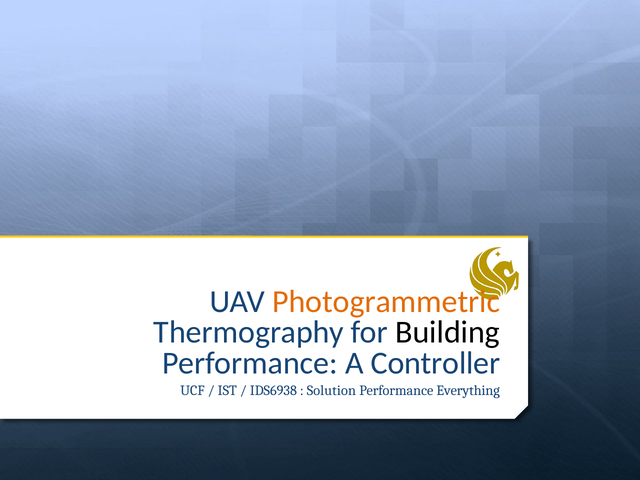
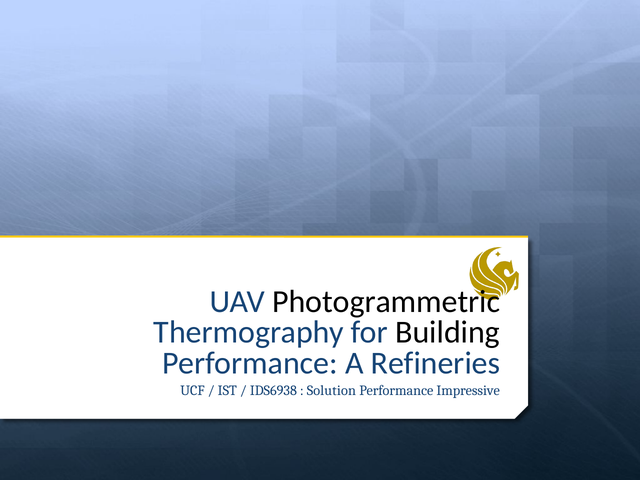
Photogrammetric colour: orange -> black (386, 302)
Controller: Controller -> Refineries (435, 363)
Everything: Everything -> Impressive (468, 390)
